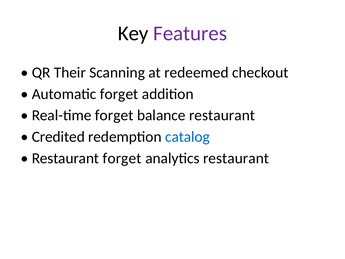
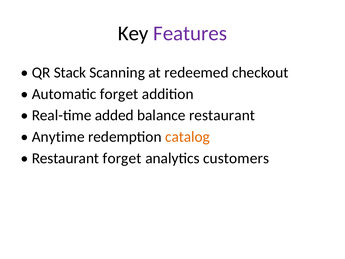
Their: Their -> Stack (70, 72)
Real-time forget: forget -> added (114, 115)
Credited: Credited -> Anytime (58, 137)
catalog colour: blue -> orange (187, 137)
analytics restaurant: restaurant -> customers (236, 158)
